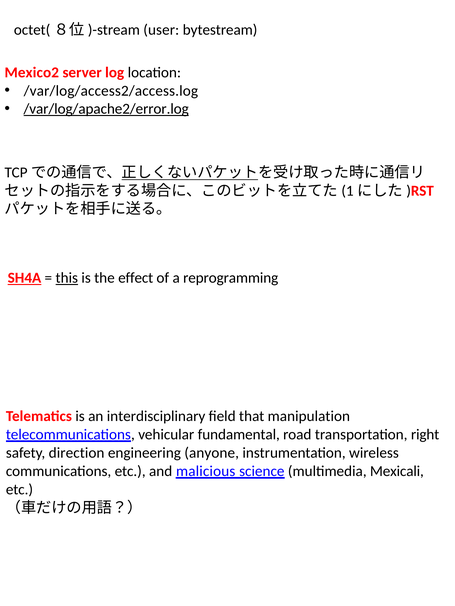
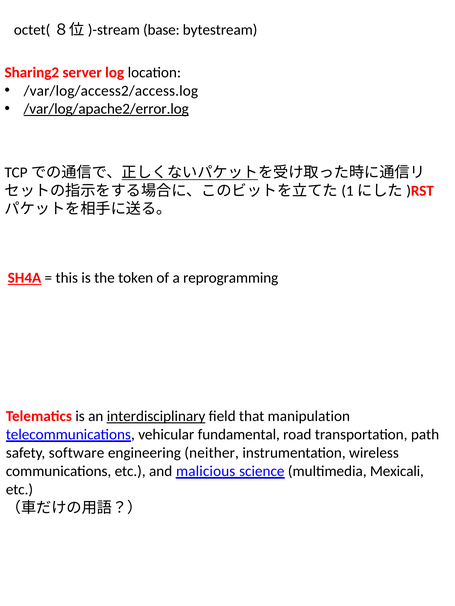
user: user -> base (161, 30)
Mexico2: Mexico2 -> Sharing2 (32, 73)
this underline: present -> none (67, 278)
effect: effect -> token (136, 278)
interdisciplinary underline: none -> present (156, 417)
right: right -> path (425, 435)
direction: direction -> software (77, 453)
anyone: anyone -> neither (212, 453)
